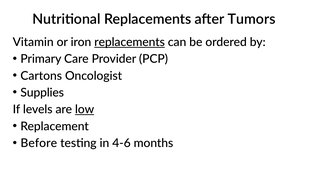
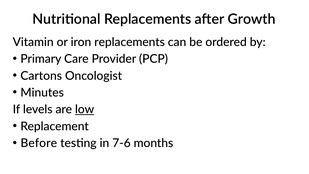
Tumors: Tumors -> Growth (252, 19)
replacements underline: present -> none (130, 42)
Supplies: Supplies -> Minutes (42, 93)
4-6: 4-6 -> 7-6 (121, 143)
